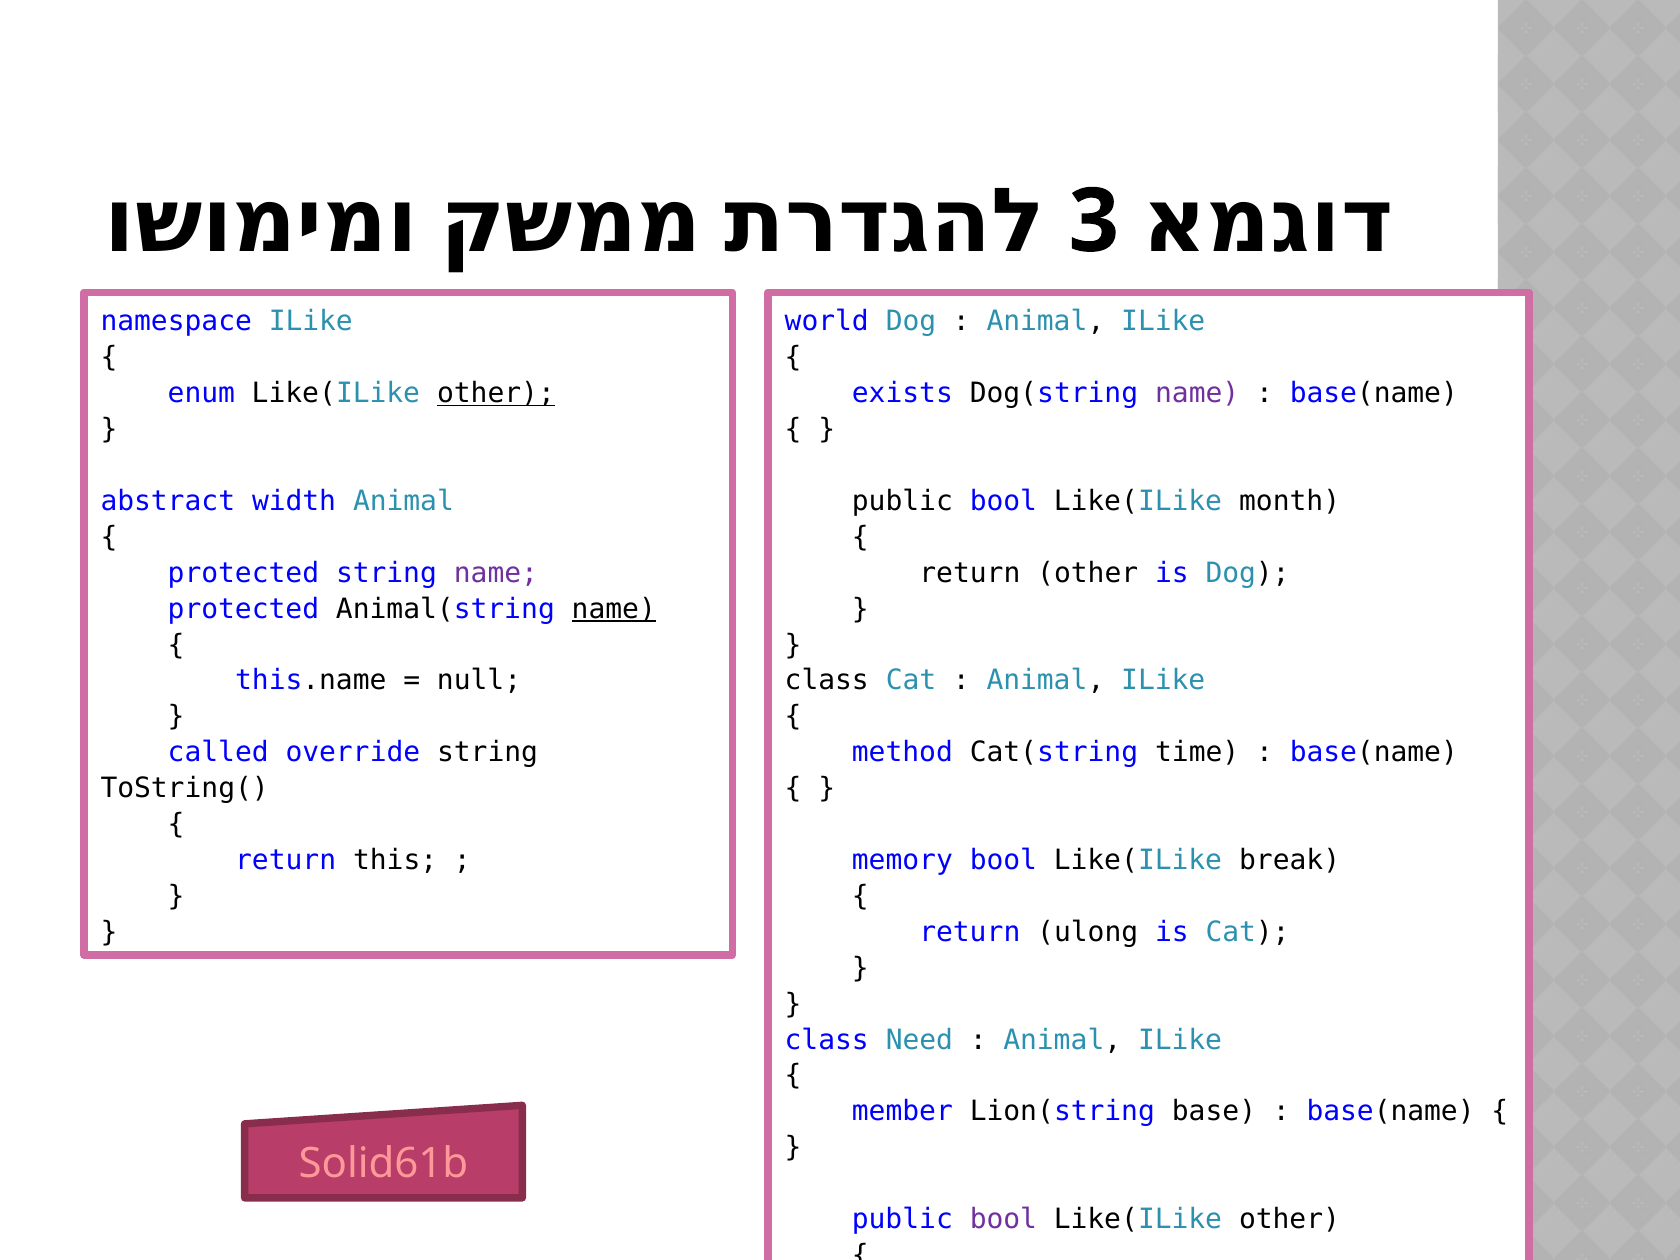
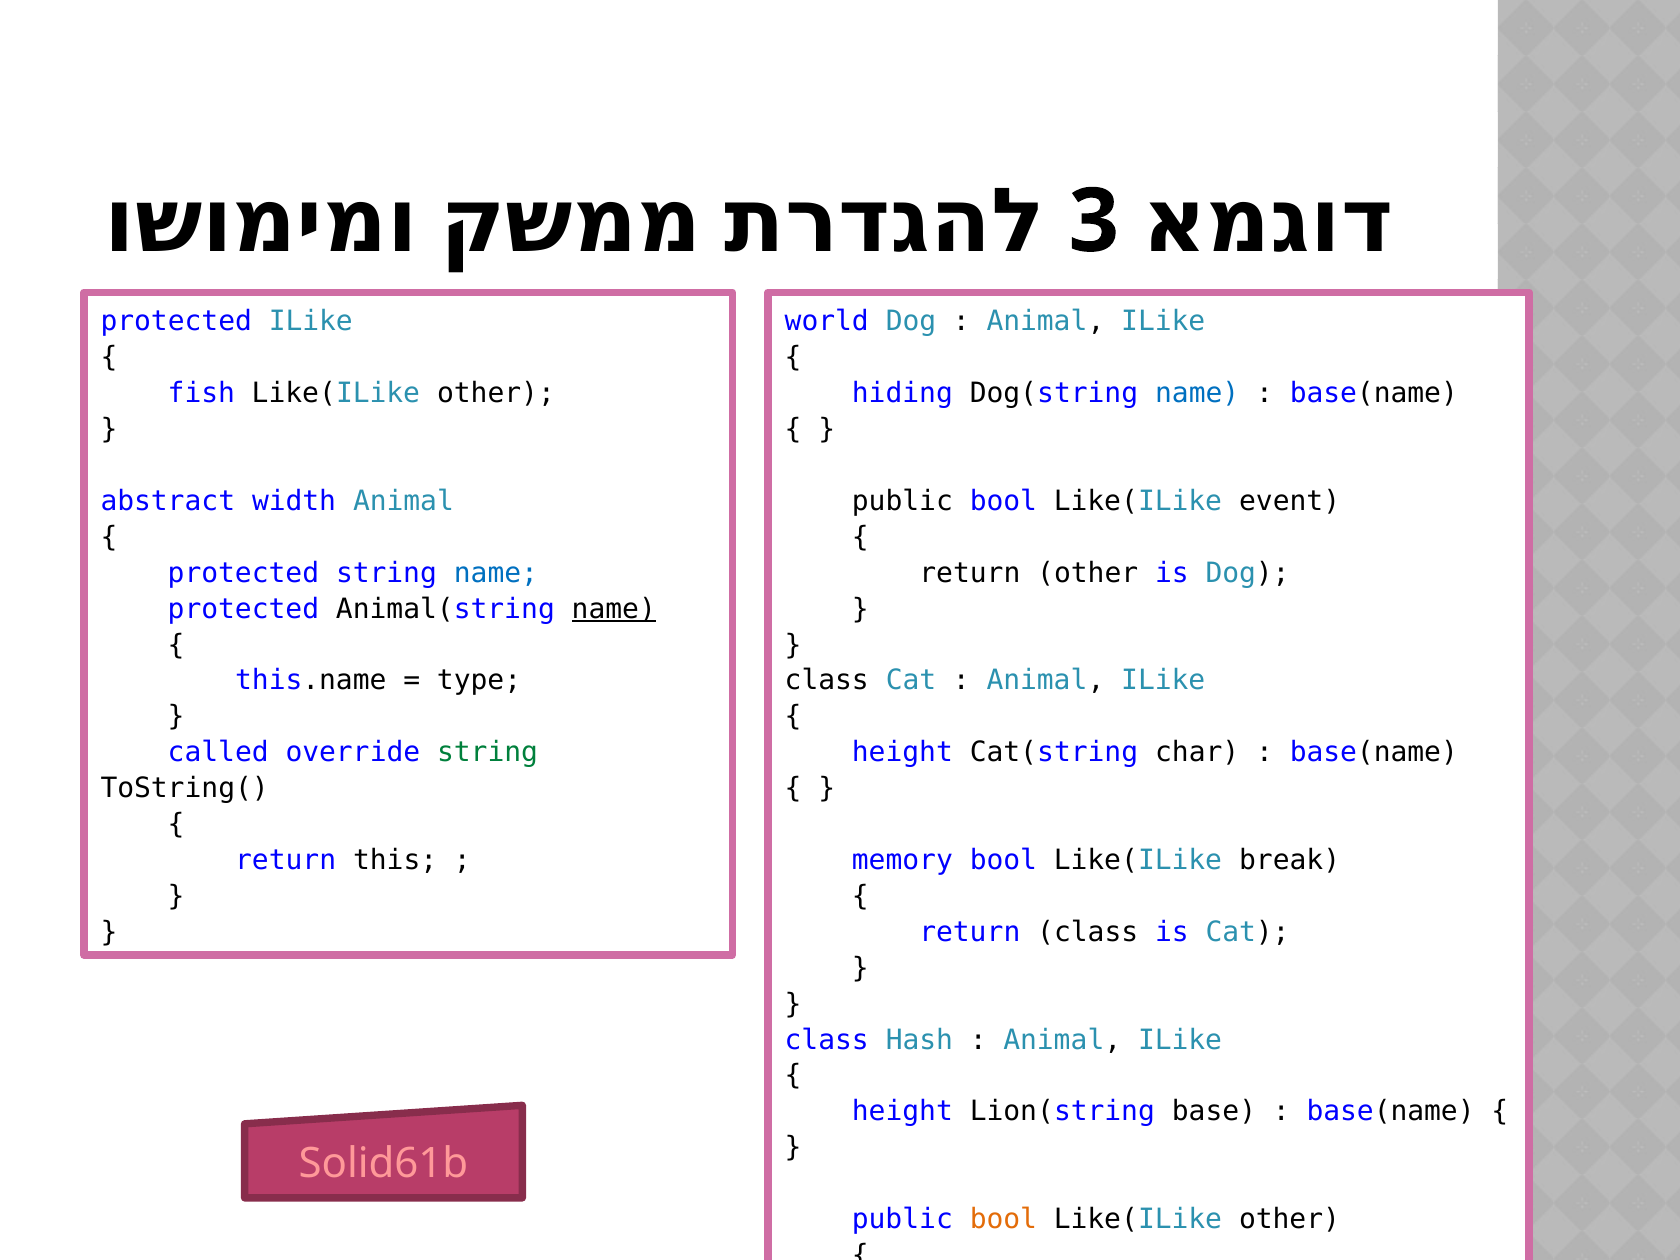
namespace: namespace -> protected (176, 322)
enum: enum -> fish (201, 393)
other underline: present -> none (496, 393)
exists: exists -> hiding (902, 393)
name colour: purple -> blue (1197, 393)
month: month -> event (1290, 501)
name colour: purple -> blue (496, 573)
null: null -> type (479, 681)
string colour: black -> green (488, 753)
method: method -> height (902, 753)
time: time -> char (1197, 753)
return ulong: ulong -> class (1088, 932)
Need: Need -> Hash (919, 1040)
member: member -> height (902, 1112)
bool colour: purple -> orange (1003, 1219)
